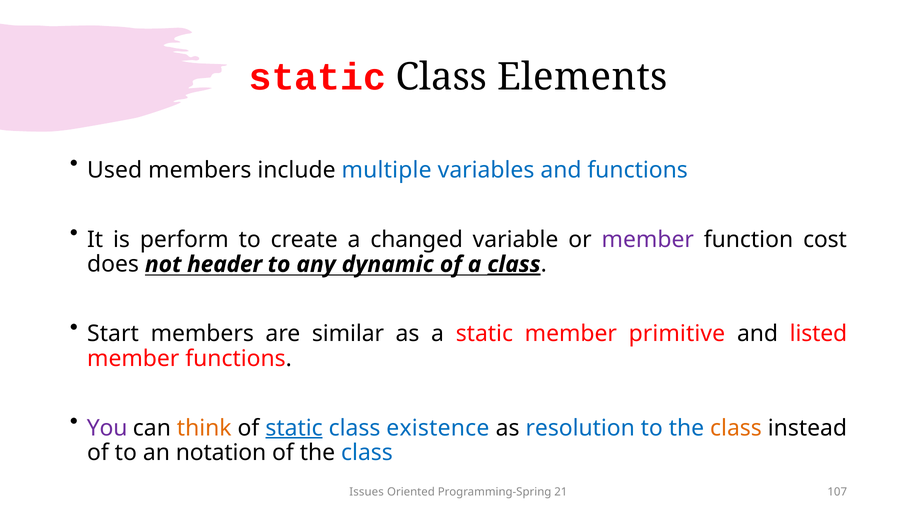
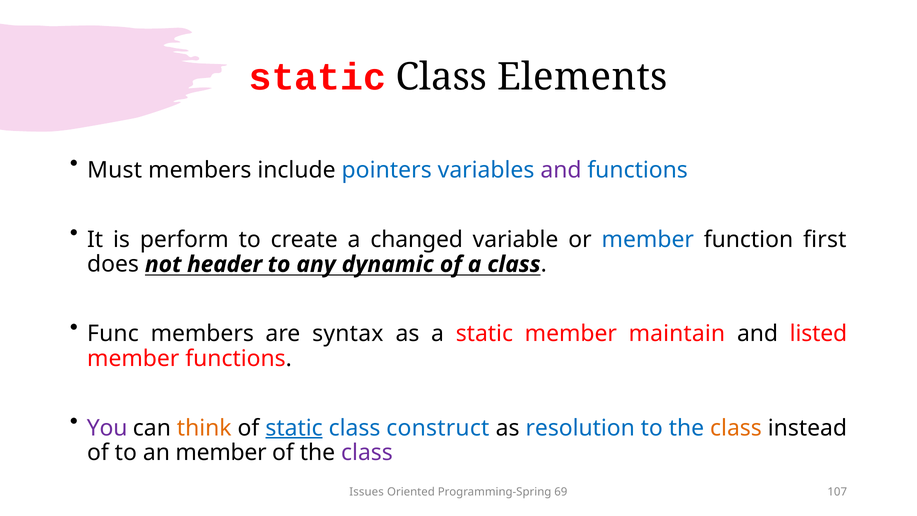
Used: Used -> Must (115, 170)
multiple: multiple -> pointers (387, 170)
and colour: blue -> purple (561, 170)
member colour: purple -> blue (648, 240)
cost: cost -> first (825, 240)
class underline: present -> none (514, 264)
Start: Start -> Func (113, 334)
similar: similar -> syntax (348, 334)
primitive: primitive -> maintain (677, 334)
existence: existence -> construct (438, 428)
an notation: notation -> member (221, 453)
class colour: blue -> purple (367, 453)
21: 21 -> 69 (561, 492)
